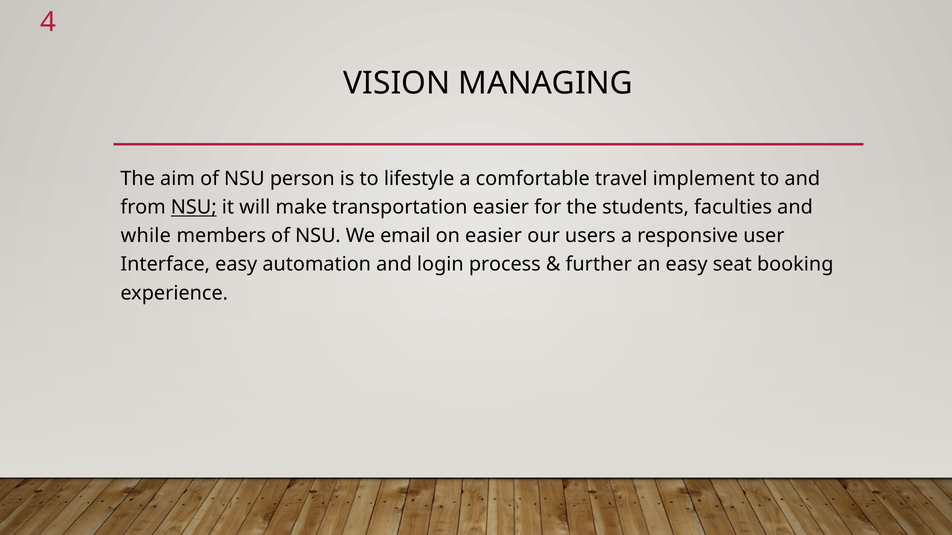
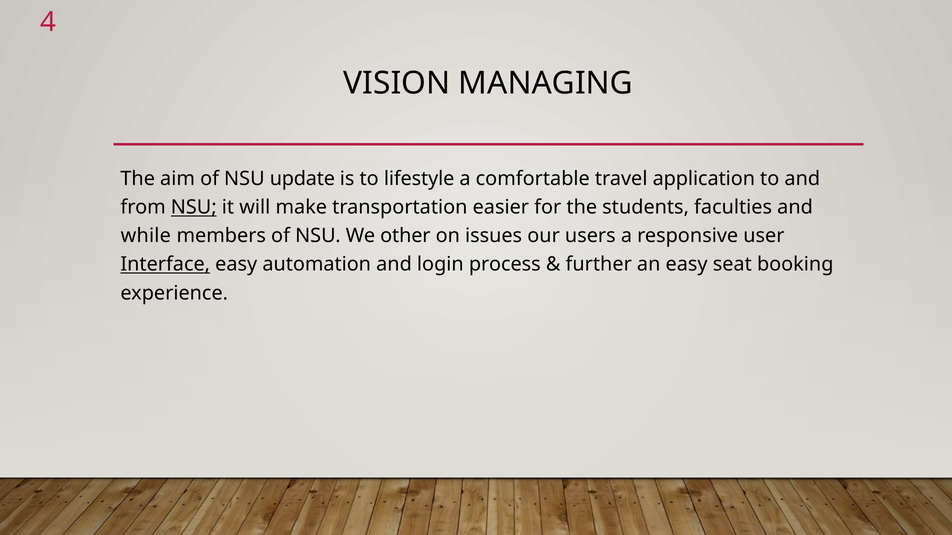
person: person -> update (302, 179)
implement: implement -> application (704, 179)
email: email -> other (405, 236)
on easier: easier -> issues (494, 236)
Interface underline: none -> present (165, 265)
